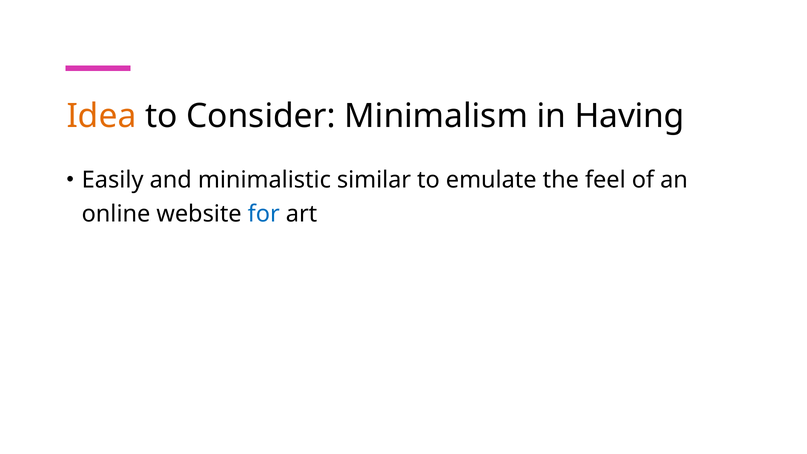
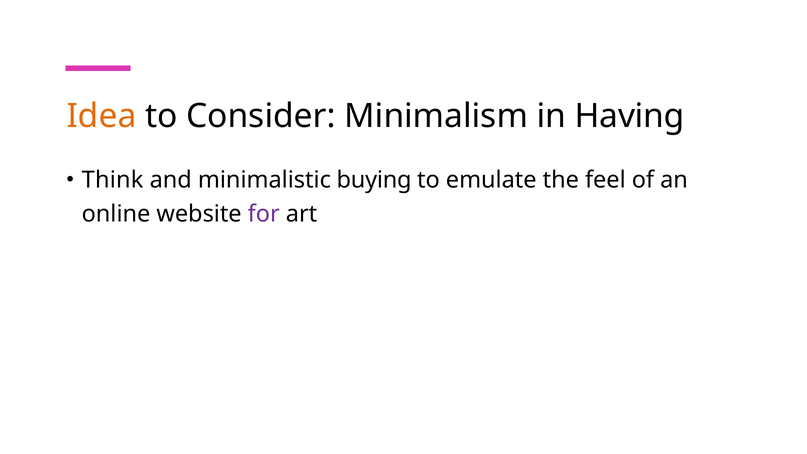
Easily: Easily -> Think (113, 180)
similar: similar -> buying (374, 180)
for colour: blue -> purple (264, 214)
